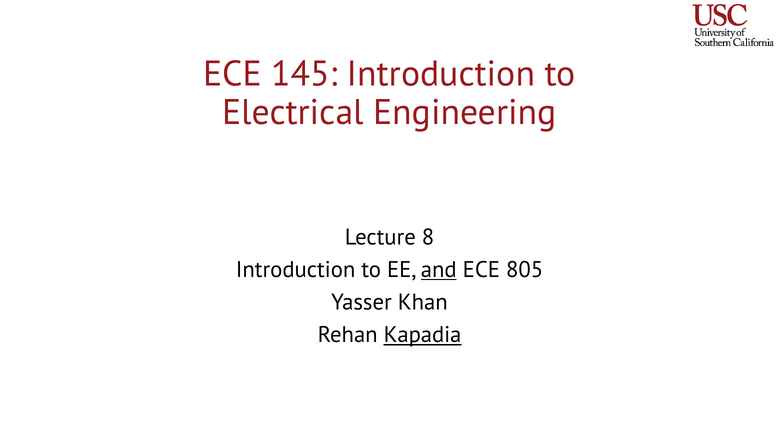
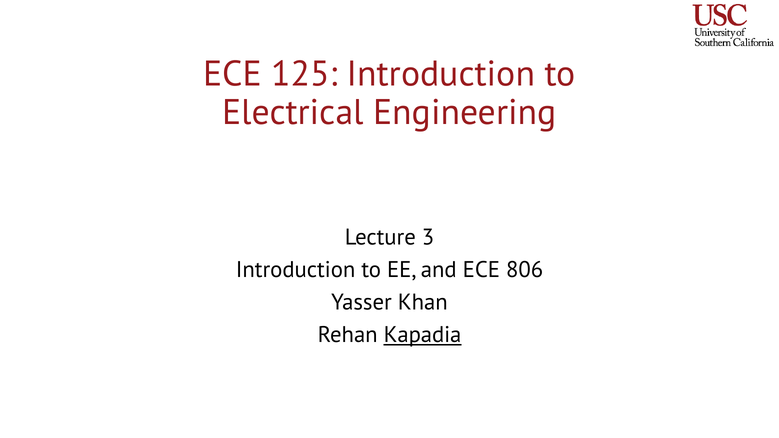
145: 145 -> 125 (304, 74)
8: 8 -> 3 (428, 237)
and underline: present -> none (439, 270)
805: 805 -> 806 (525, 270)
